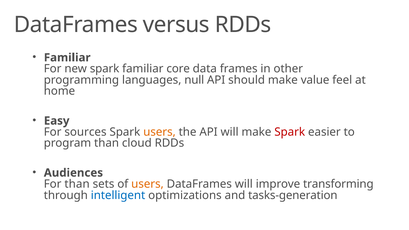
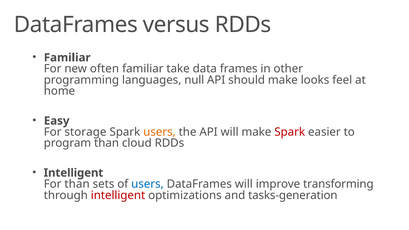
new spark: spark -> often (104, 69)
core: core -> take (178, 69)
value: value -> looks (315, 80)
sources: sources -> storage (85, 132)
Audiences: Audiences -> Intelligent (73, 173)
users colour: orange -> blue (147, 184)
intelligent colour: blue -> red (118, 195)
